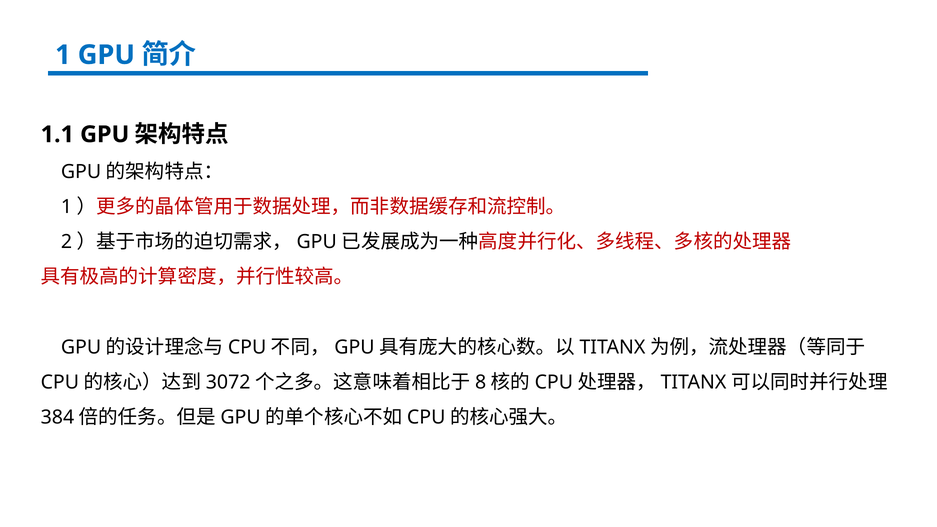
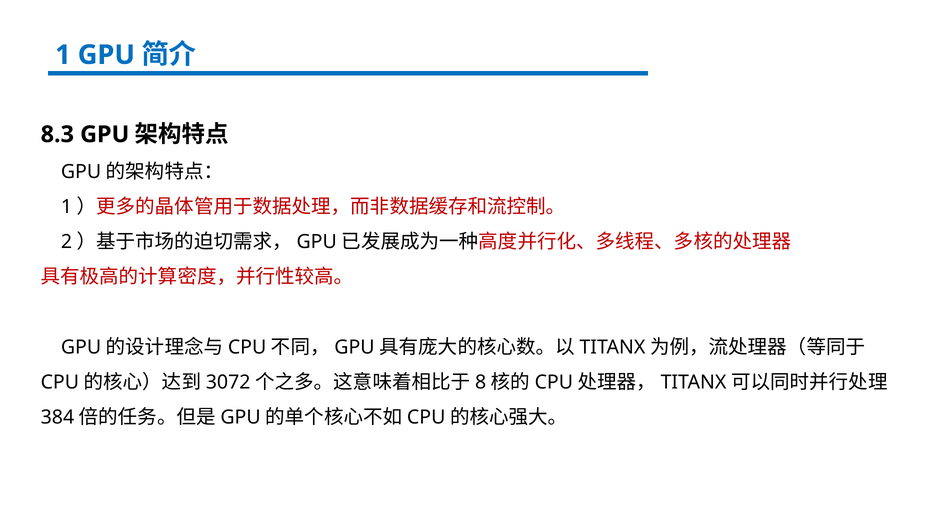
1.1: 1.1 -> 8.3 (57, 134)
